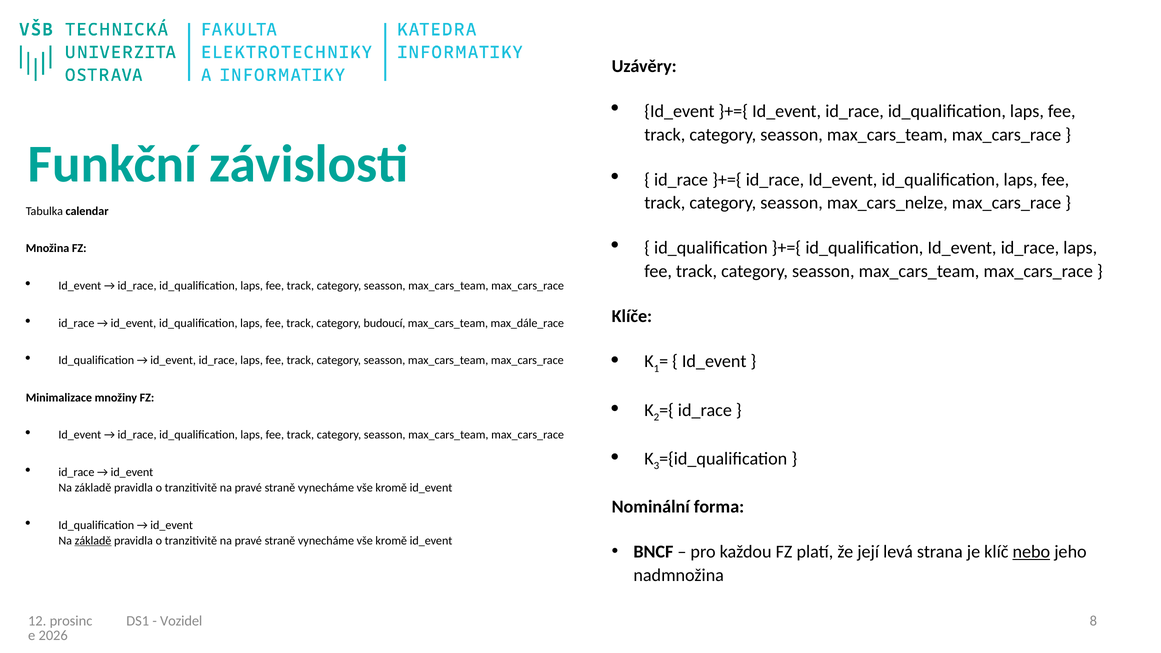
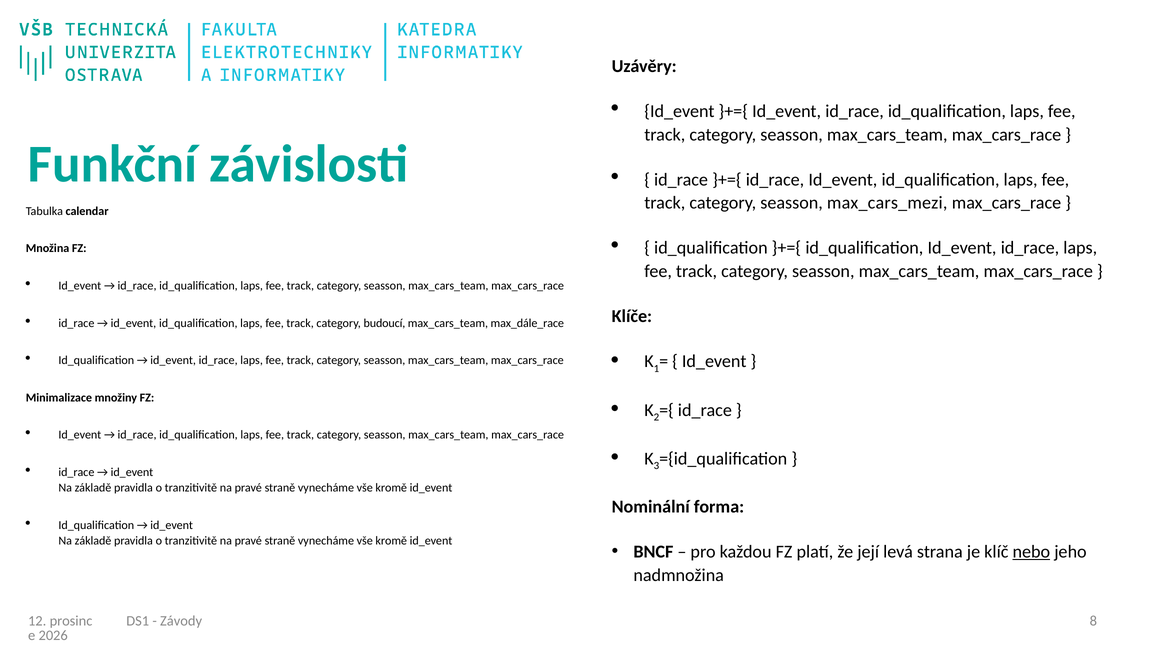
max_cars_nelze: max_cars_nelze -> max_cars_mezi (887, 203)
základě underline: present -> none (93, 541)
Vozidel: Vozidel -> Závody (181, 621)
